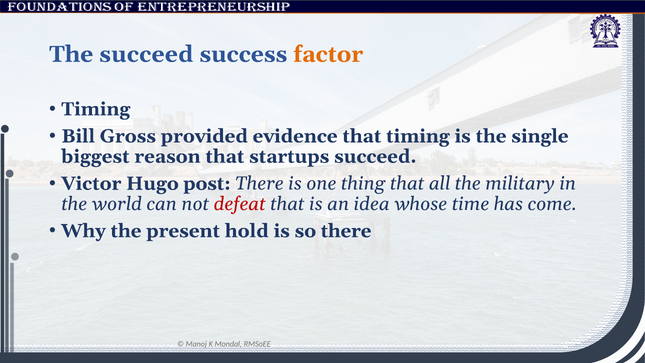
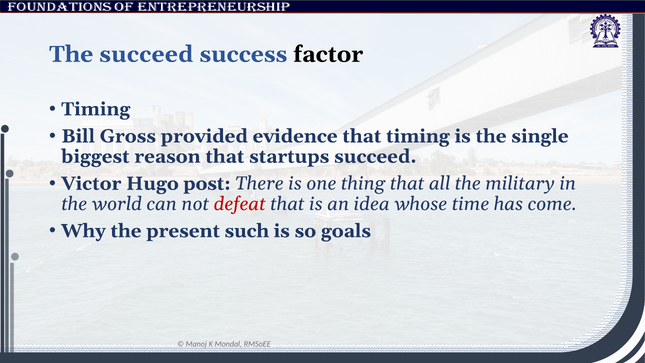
factor colour: orange -> black (328, 54)
hold: hold -> such (247, 231)
so there: there -> goals (346, 231)
